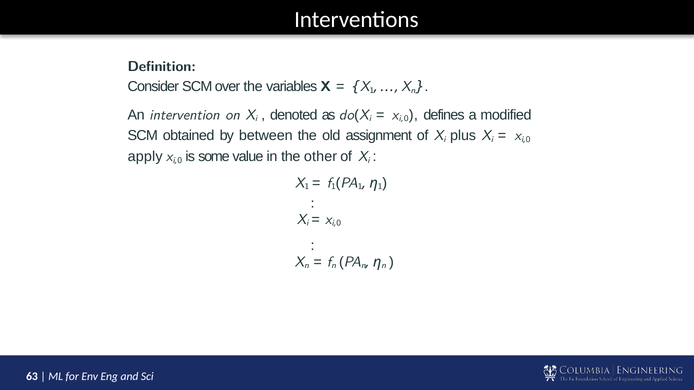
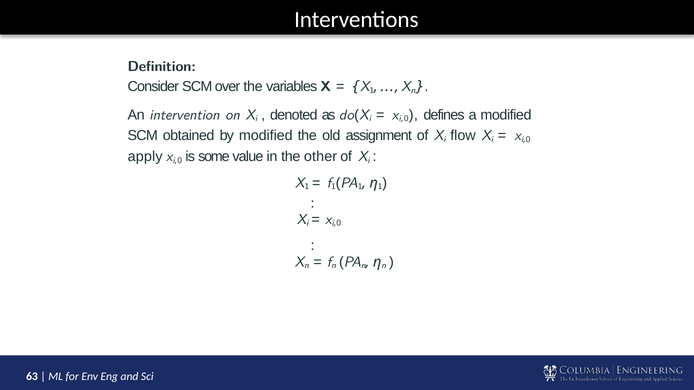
by between: between -> modified (266, 136)
plus: plus -> flow (463, 136)
